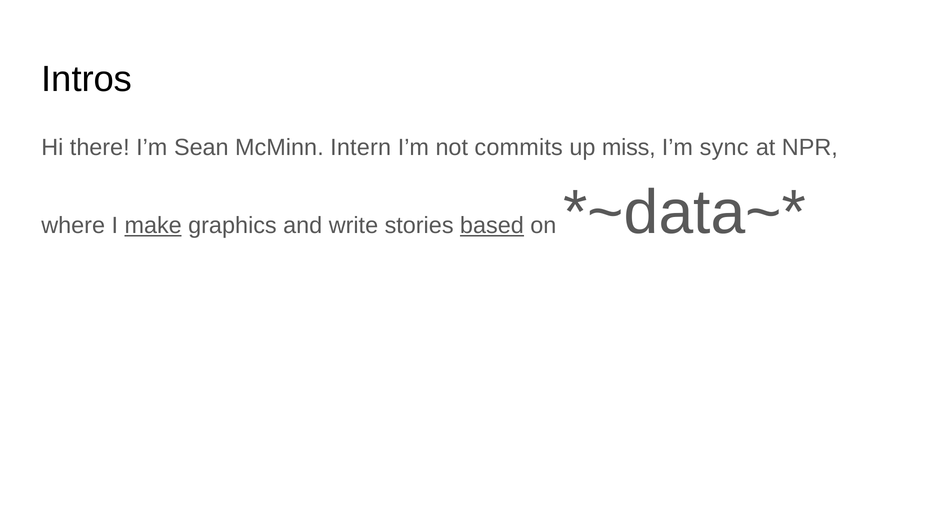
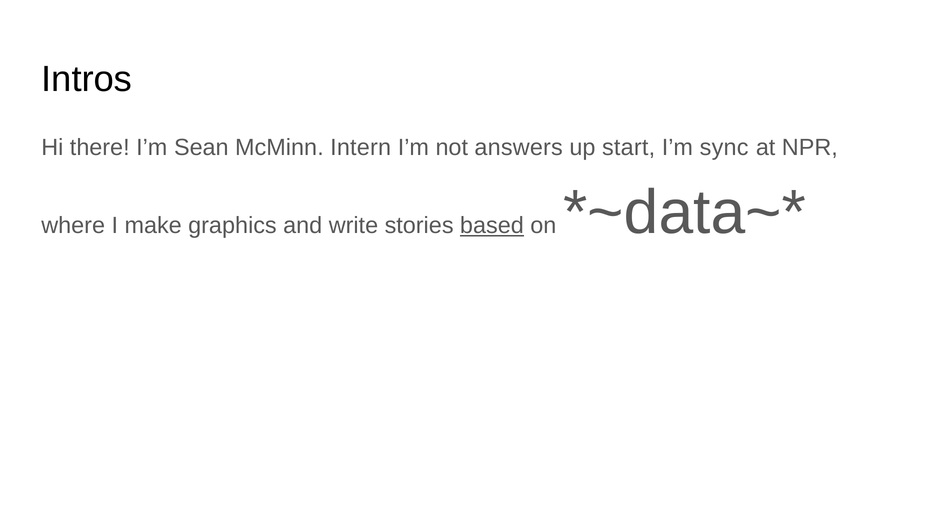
commits: commits -> answers (519, 147)
miss: miss -> start (629, 147)
make underline: present -> none (153, 226)
